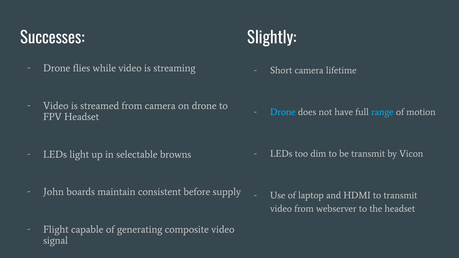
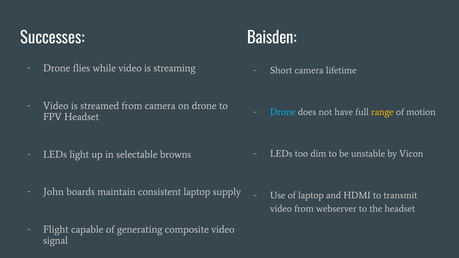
Slightly: Slightly -> Baisden (272, 38)
range colour: light blue -> yellow (382, 112)
be transmit: transmit -> unstable (368, 154)
consistent before: before -> laptop (197, 192)
